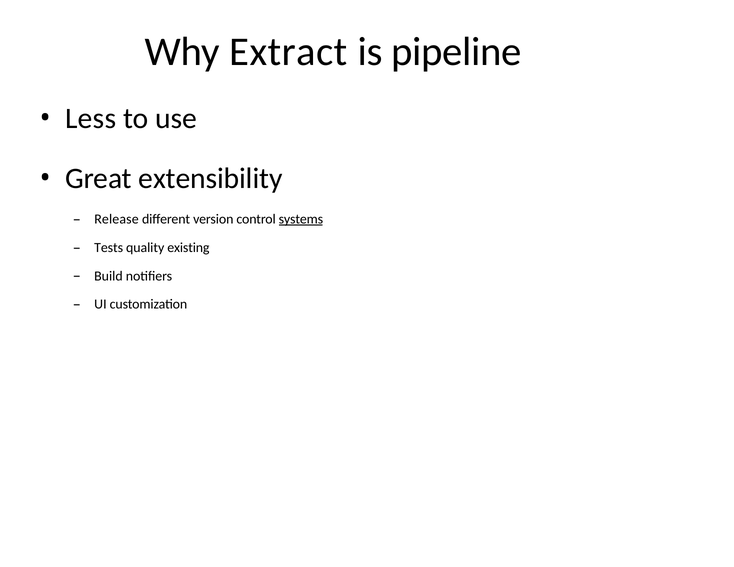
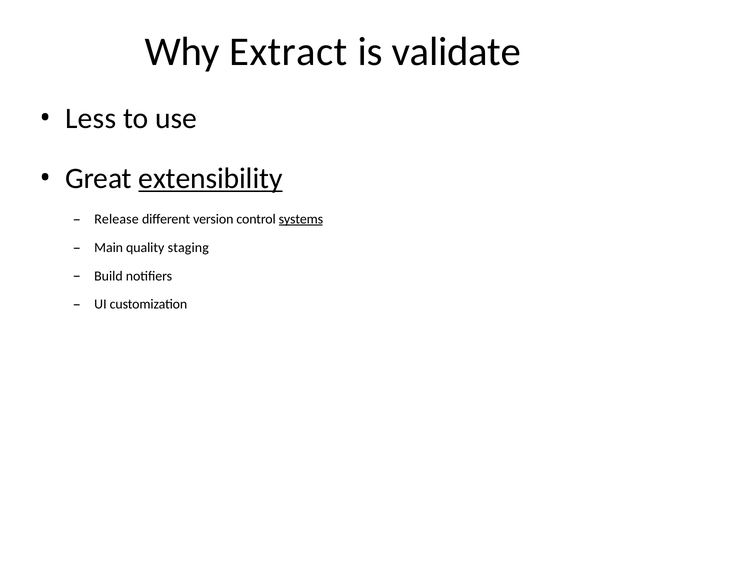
pipeline: pipeline -> validate (456, 52)
extensibility underline: none -> present (210, 179)
Tests: Tests -> Main (109, 248)
existing: existing -> staging (188, 248)
